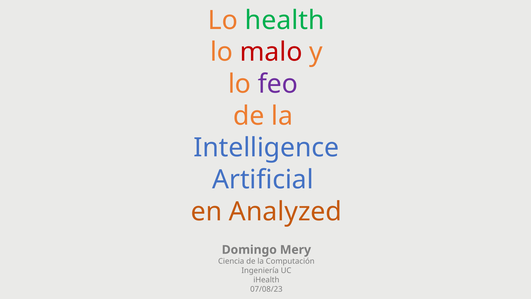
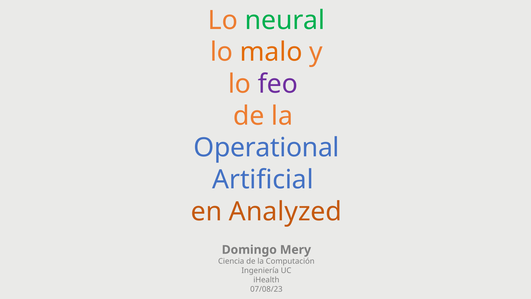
health: health -> neural (285, 20)
malo colour: red -> orange (271, 52)
Intelligence: Intelligence -> Operational (267, 148)
